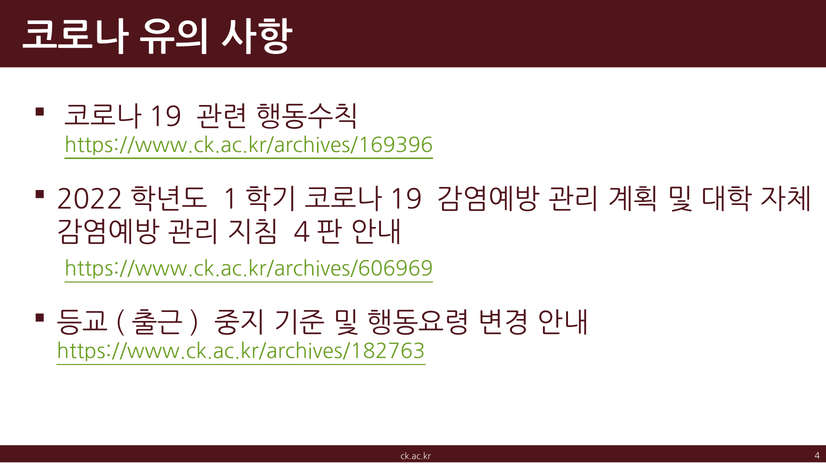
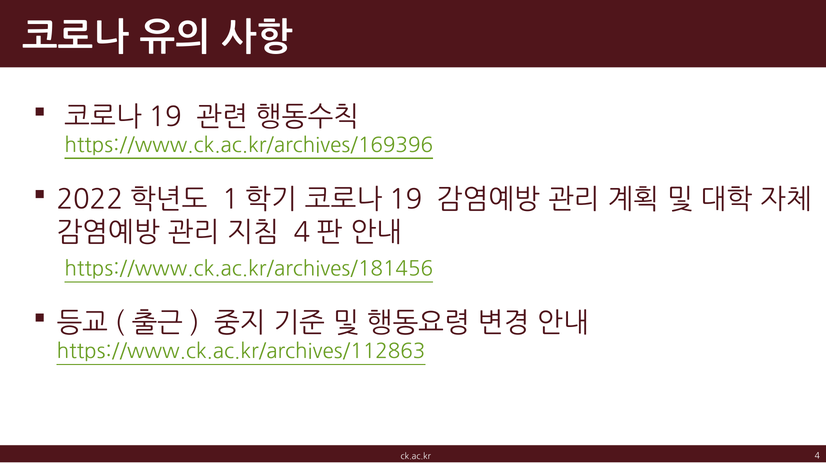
https://www.ck.ac.kr/archives/606969: https://www.ck.ac.kr/archives/606969 -> https://www.ck.ac.kr/archives/181456 (249, 270)
https://www.ck.ac.kr/archives/182763: https://www.ck.ac.kr/archives/182763 -> https://www.ck.ac.kr/archives/112863 (241, 352)
